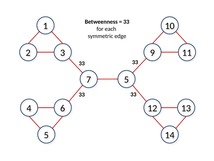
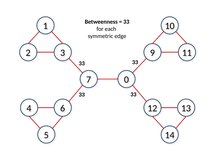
7 5: 5 -> 0 (126, 79)
